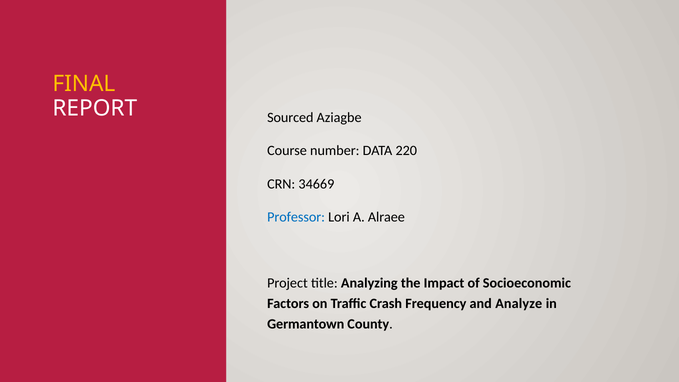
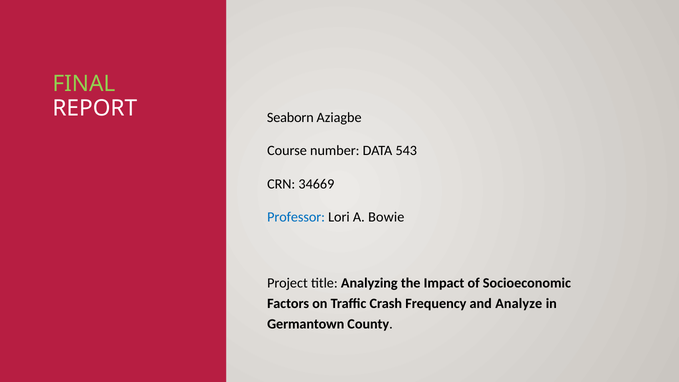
FINAL colour: yellow -> light green (84, 84)
Sourced: Sourced -> Seaborn (290, 118)
220: 220 -> 543 (406, 151)
Alraee: Alraee -> Bowie (386, 217)
